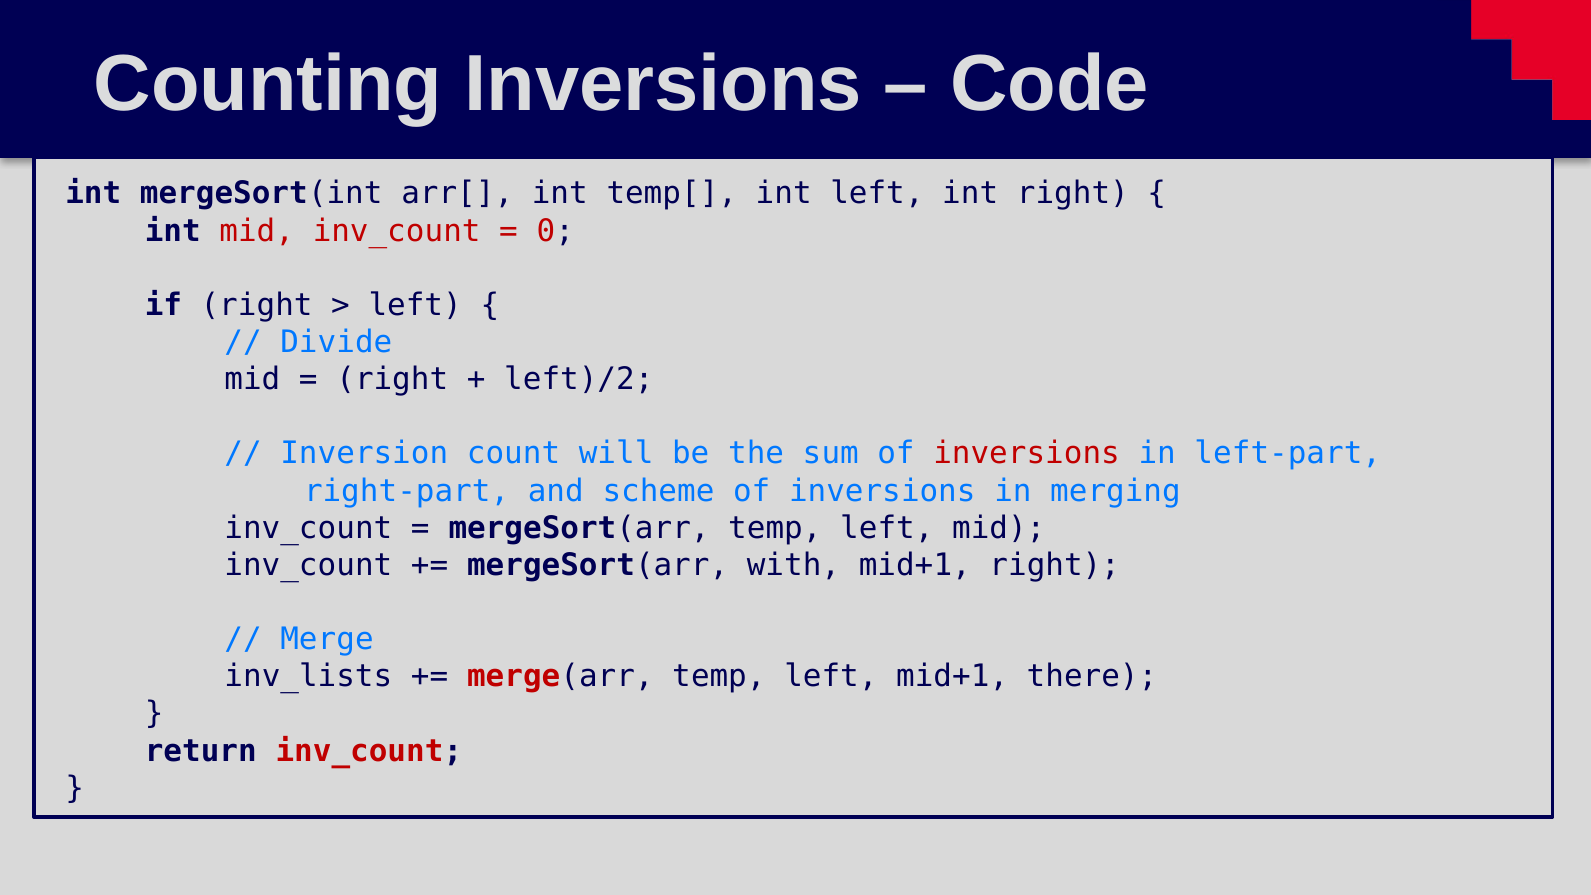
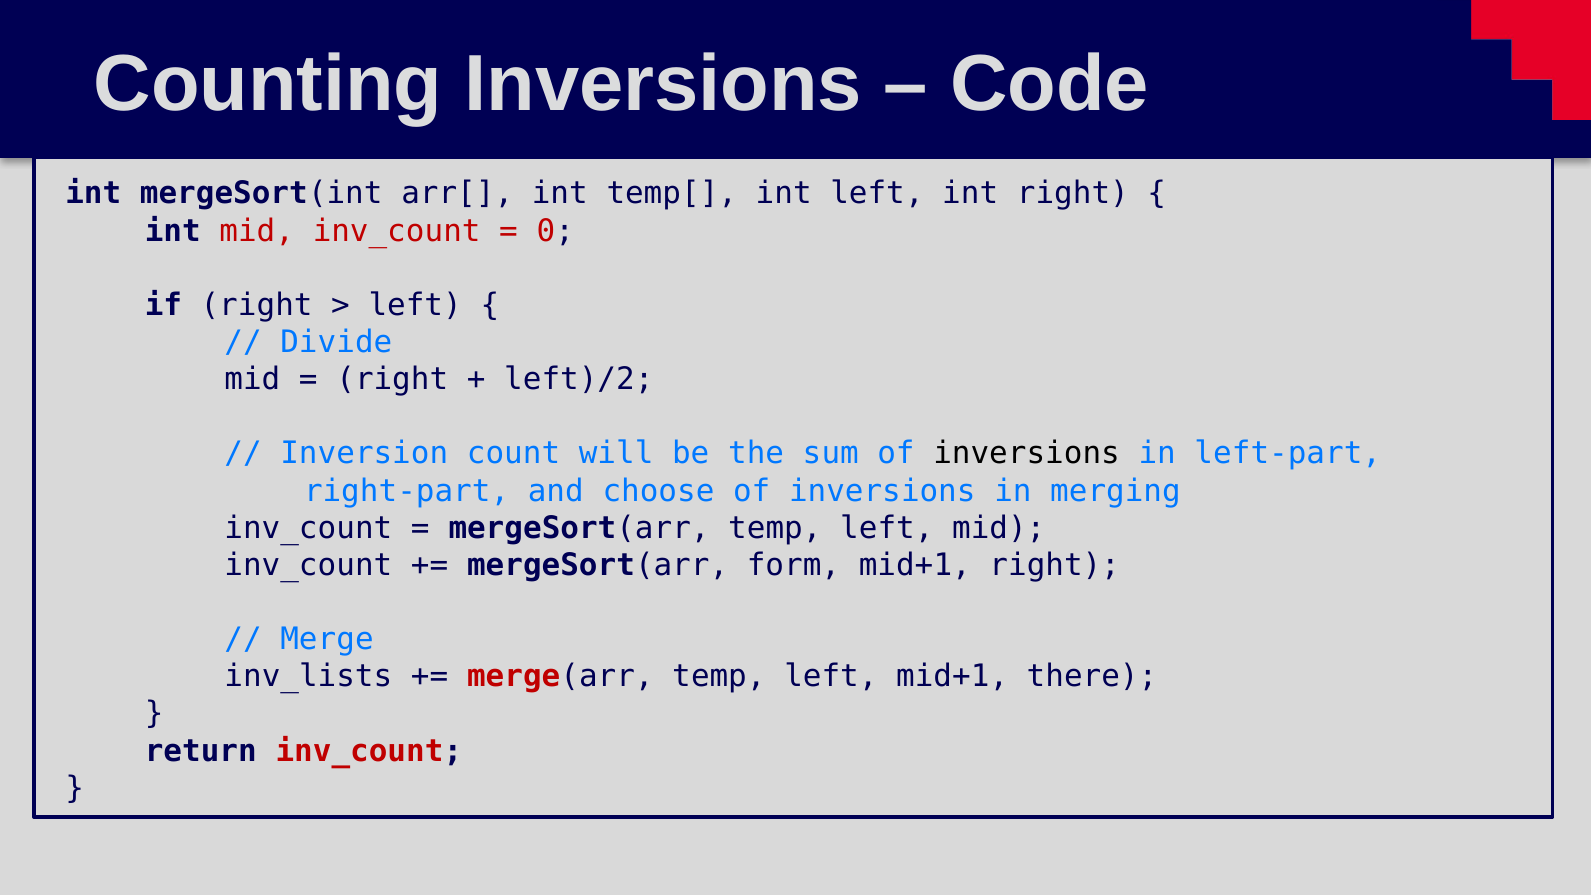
inversions colour: red -> black (1027, 454)
scheme: scheme -> choose (658, 491)
with: with -> form (793, 565)
